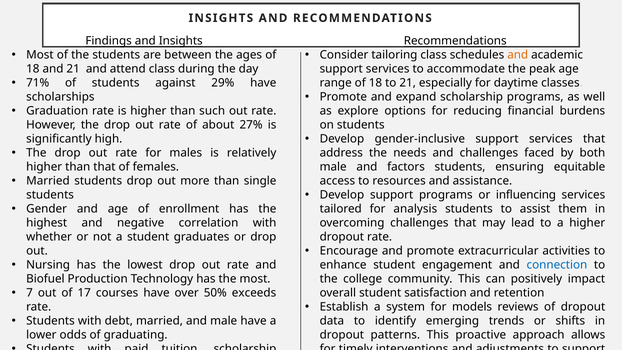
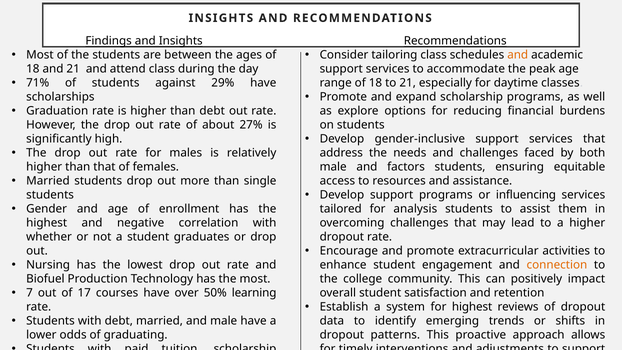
than such: such -> debt (212, 111)
connection colour: blue -> orange (557, 265)
exceeds: exceeds -> learning (254, 293)
for models: models -> highest (472, 307)
